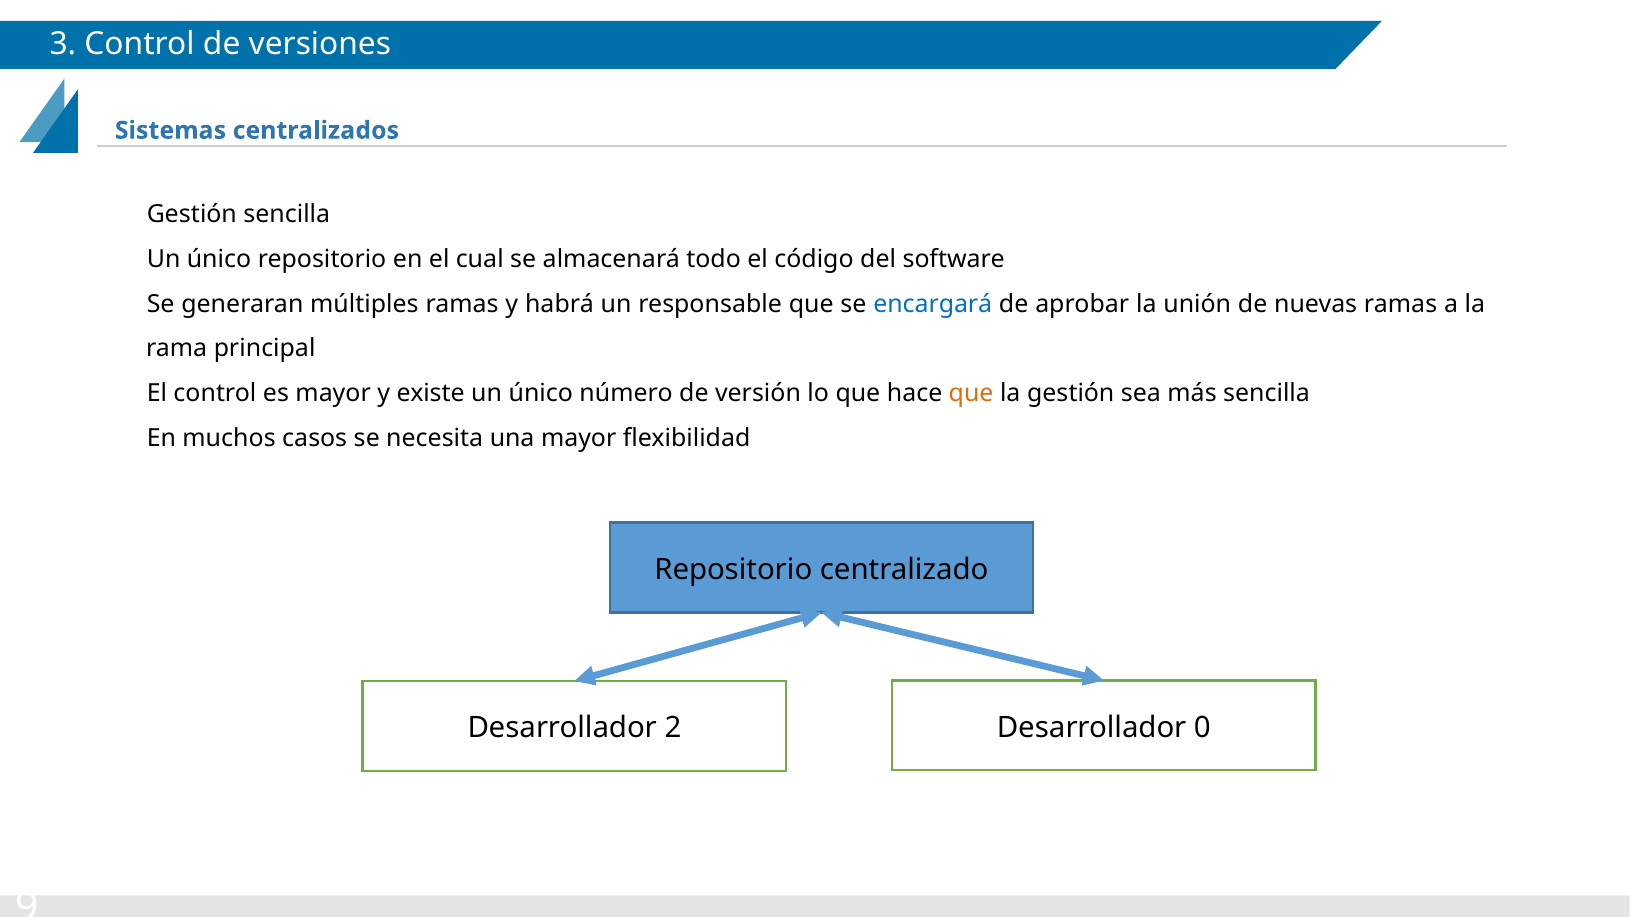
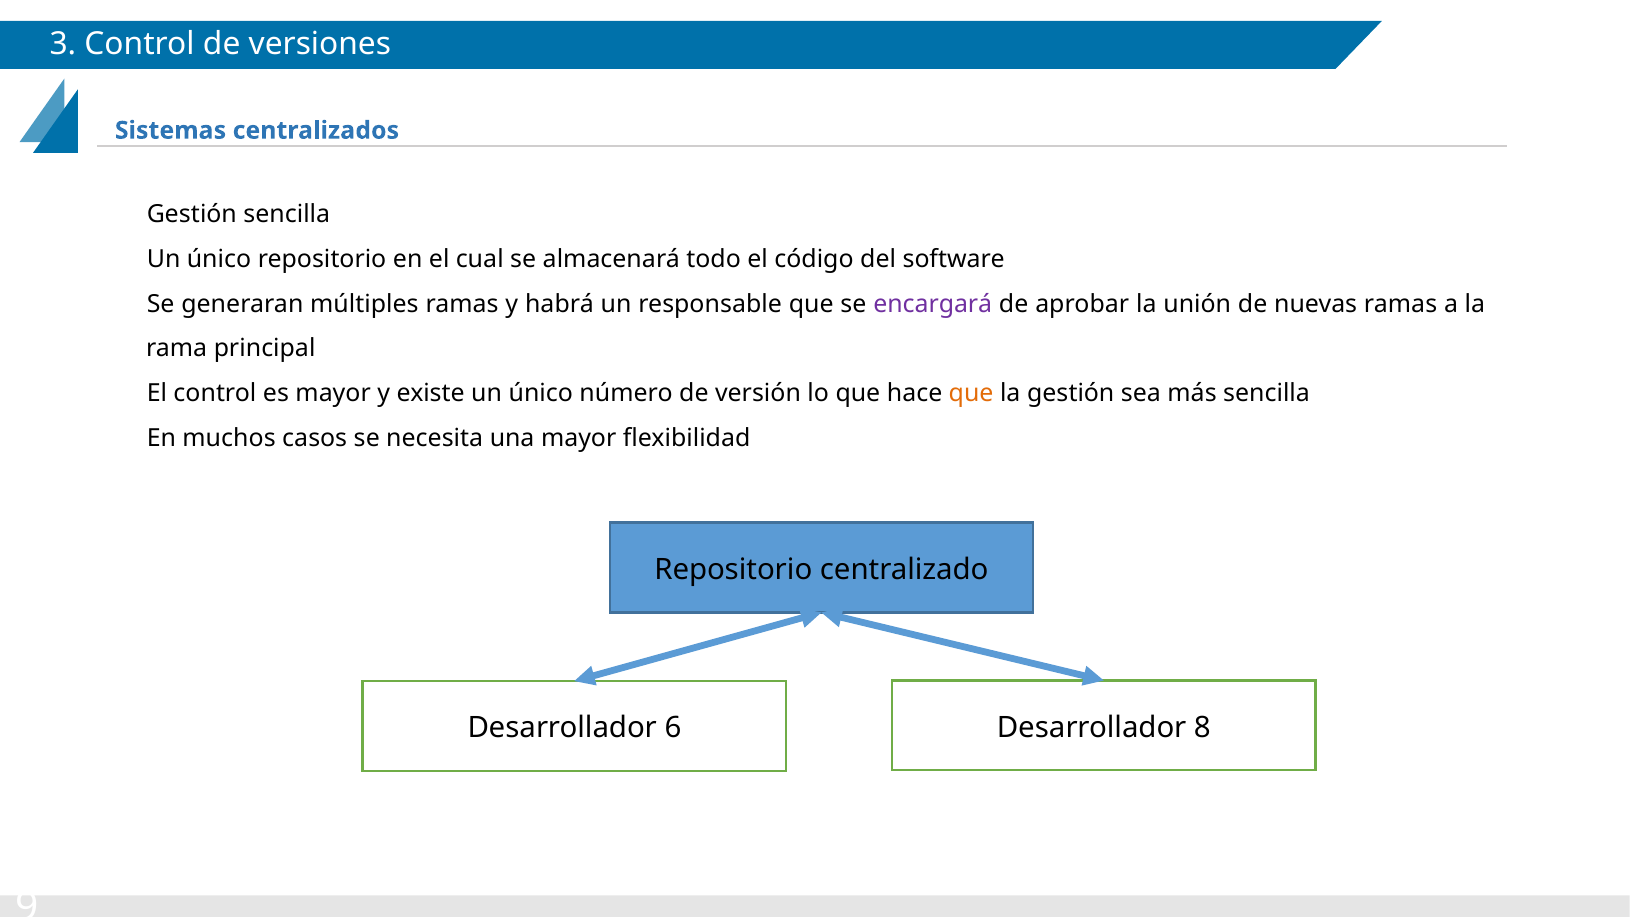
encargará colour: blue -> purple (933, 304)
2: 2 -> 6 (673, 728)
0: 0 -> 8 (1202, 727)
